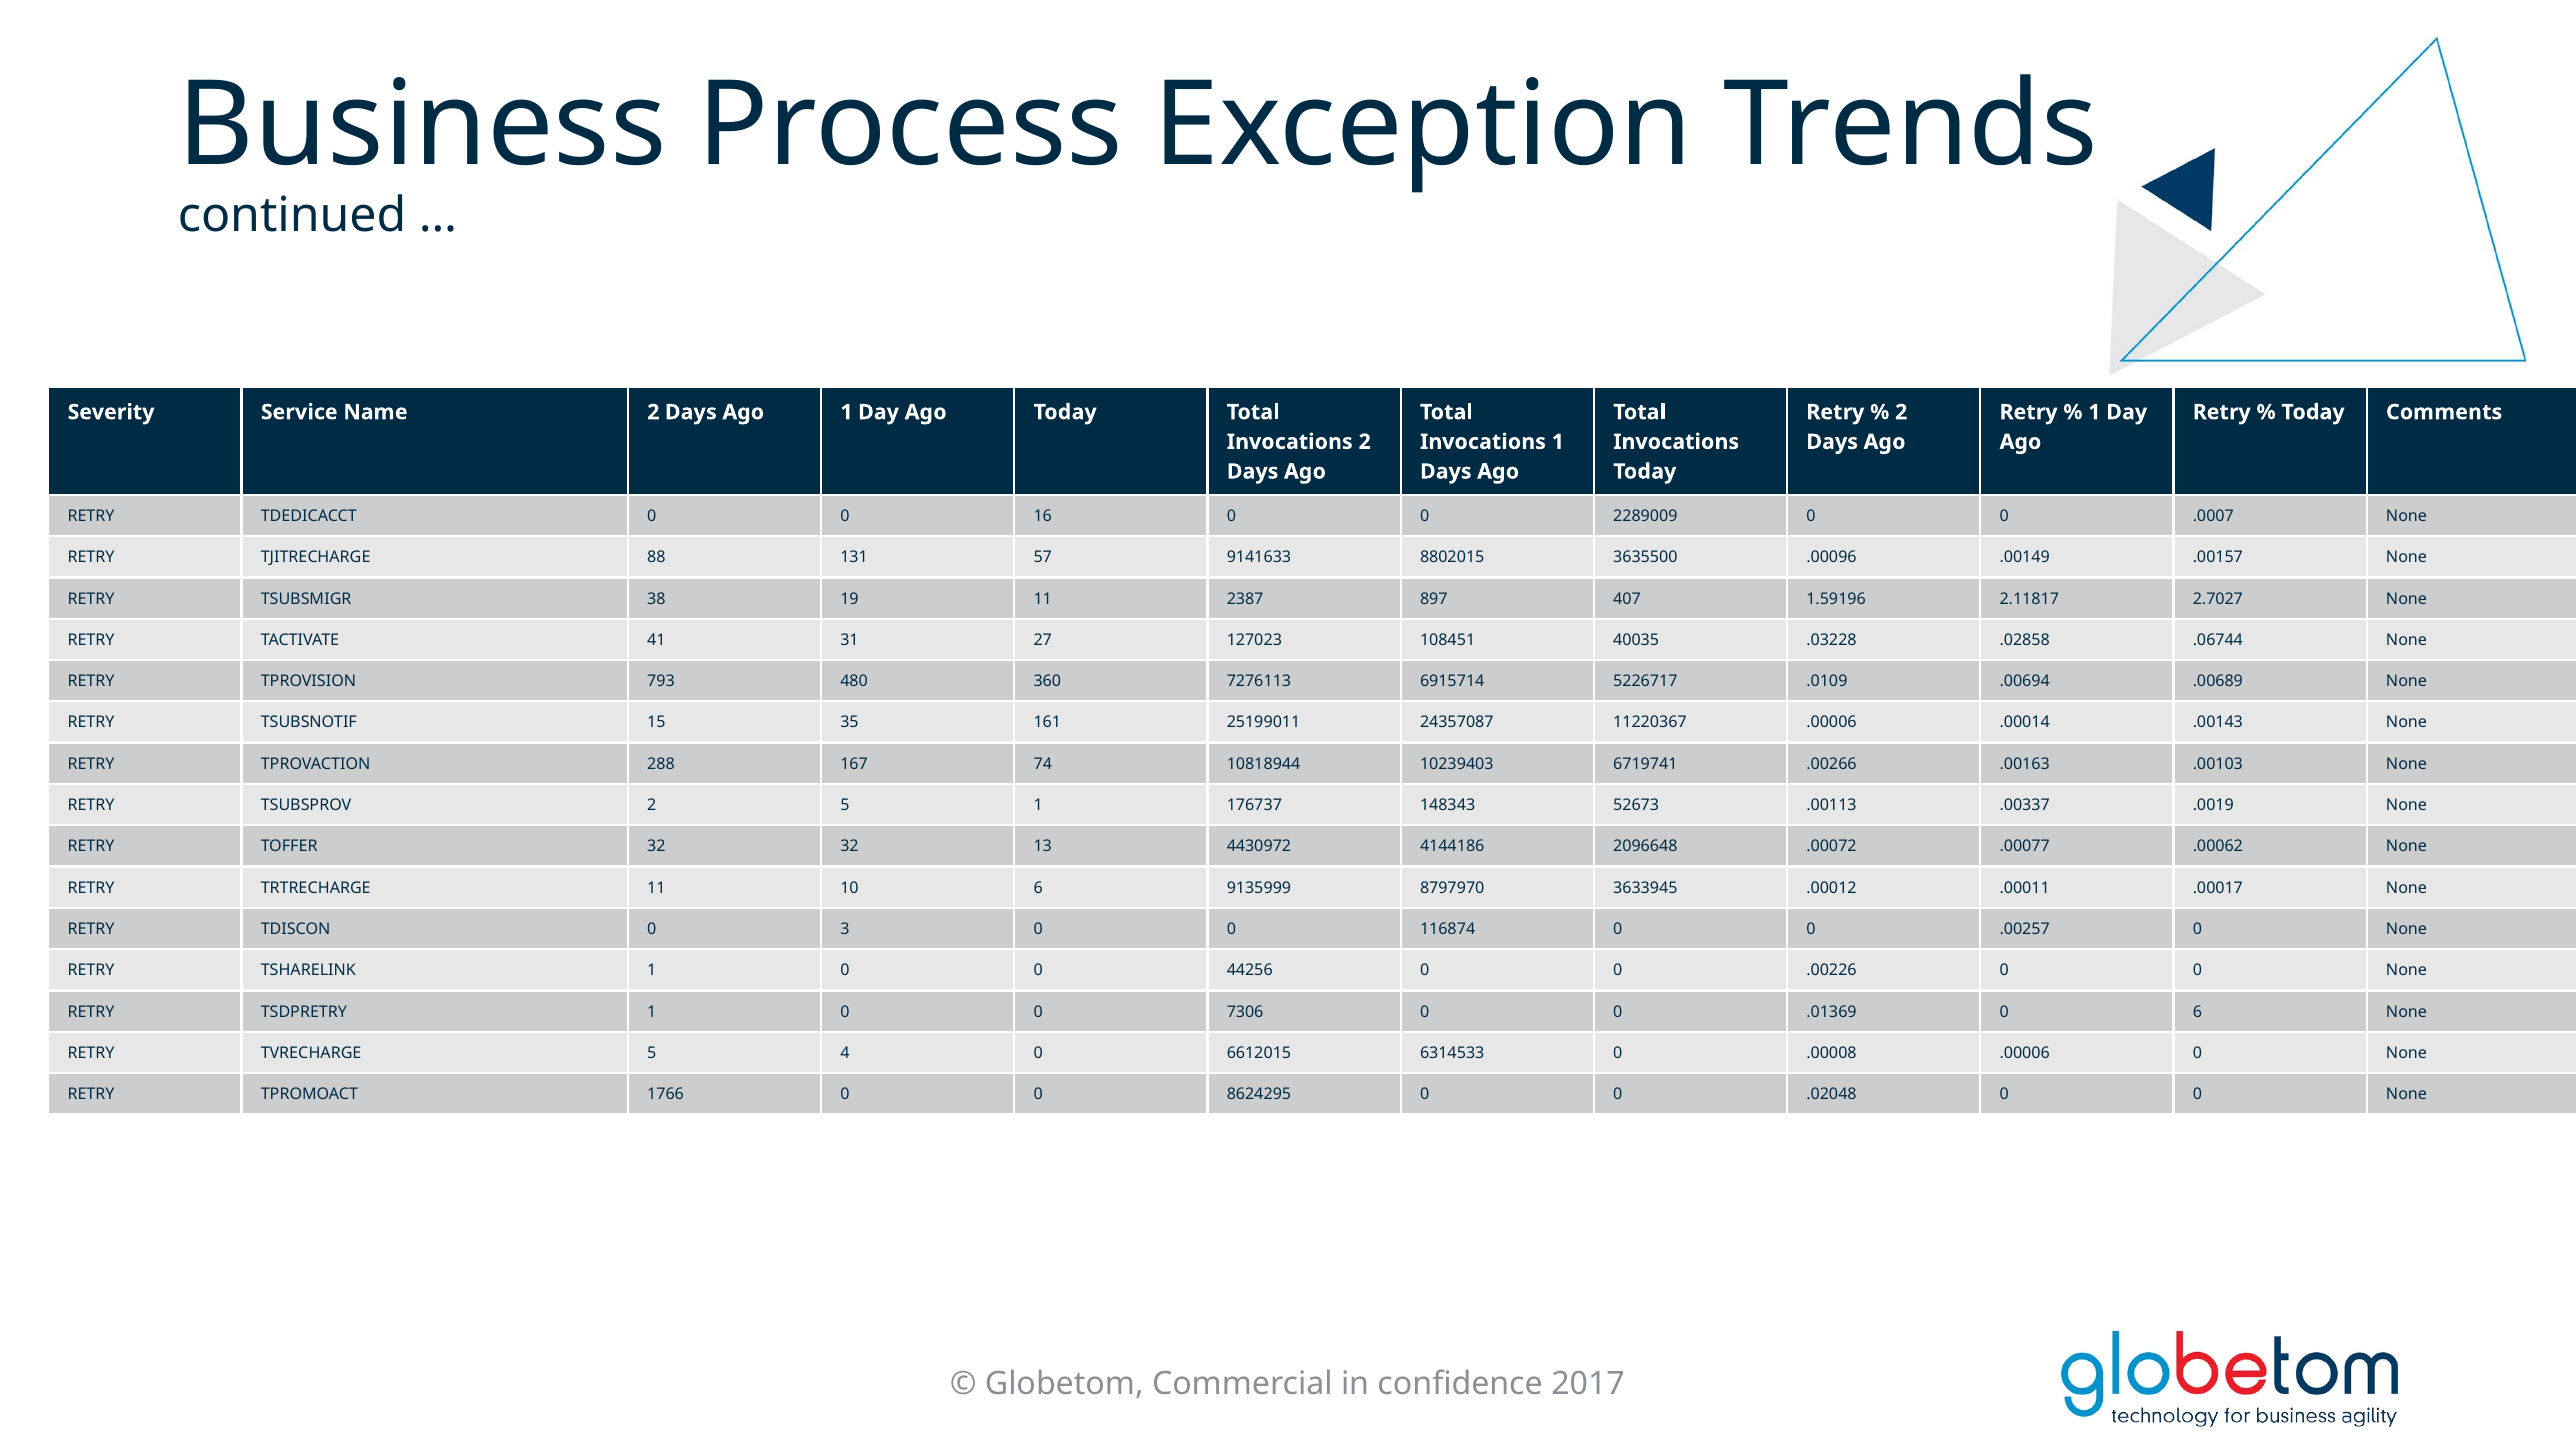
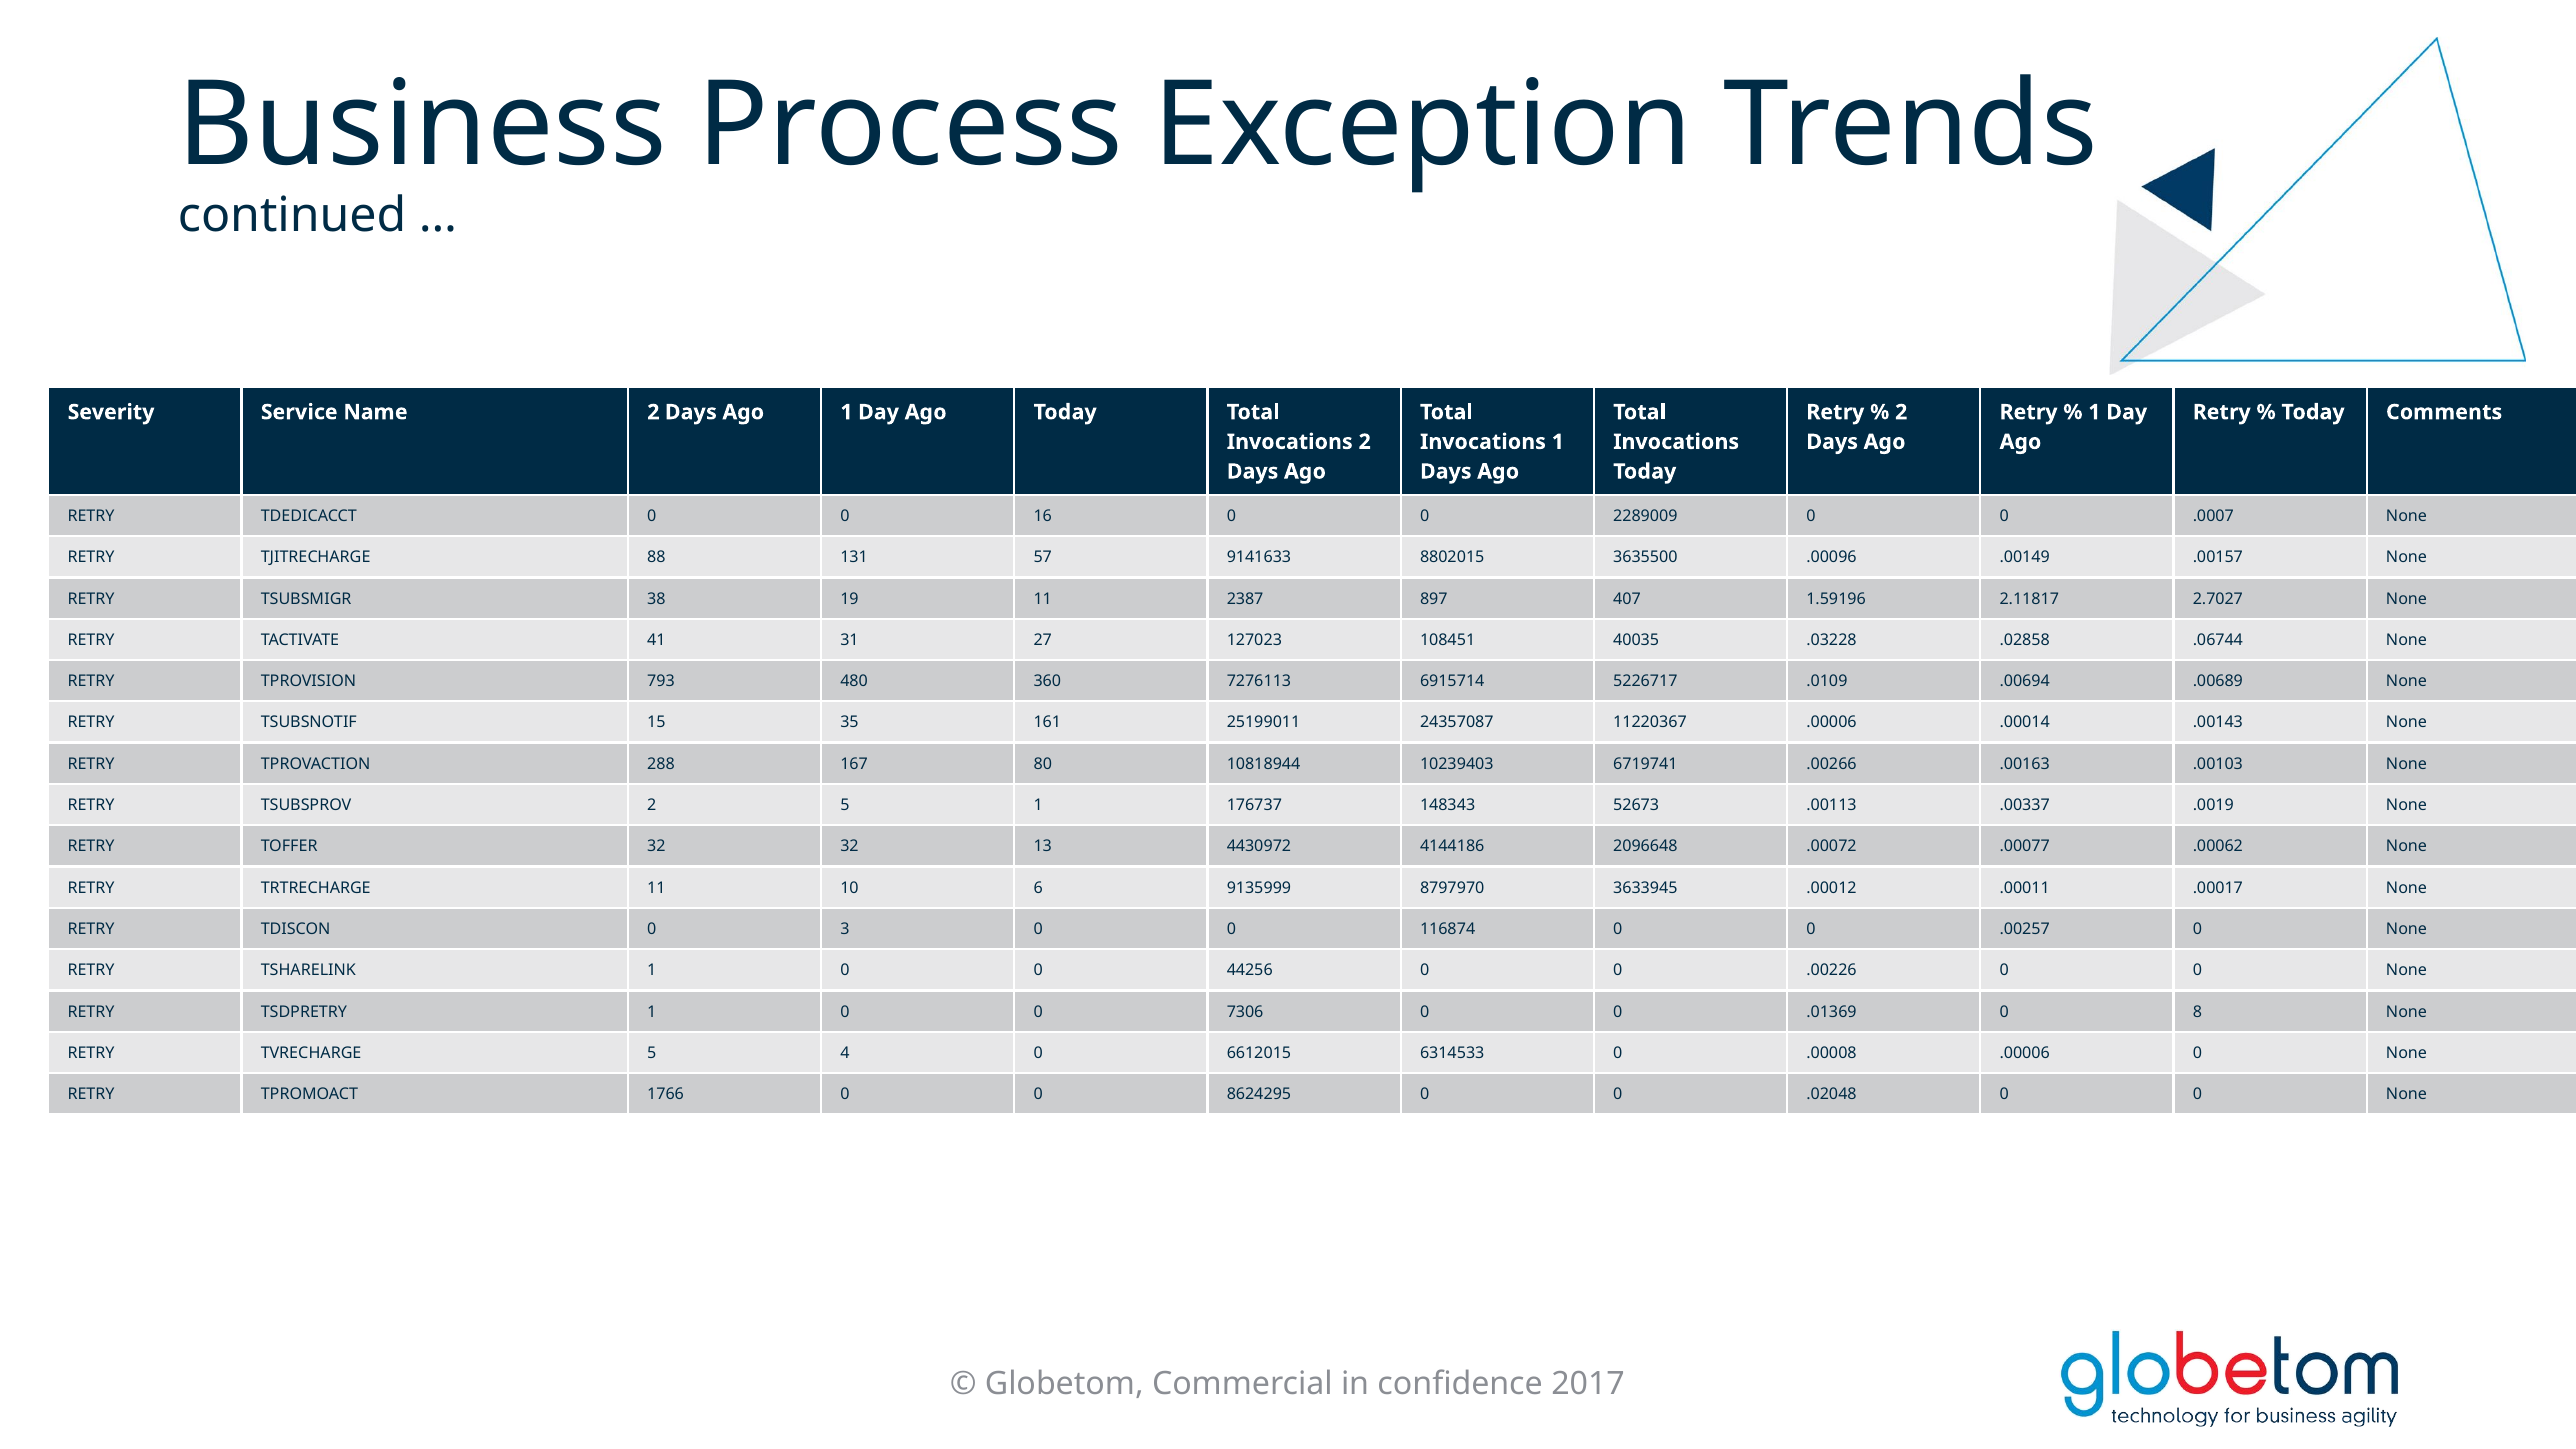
74: 74 -> 80 (1043, 764)
0 6: 6 -> 8 (2197, 1012)
